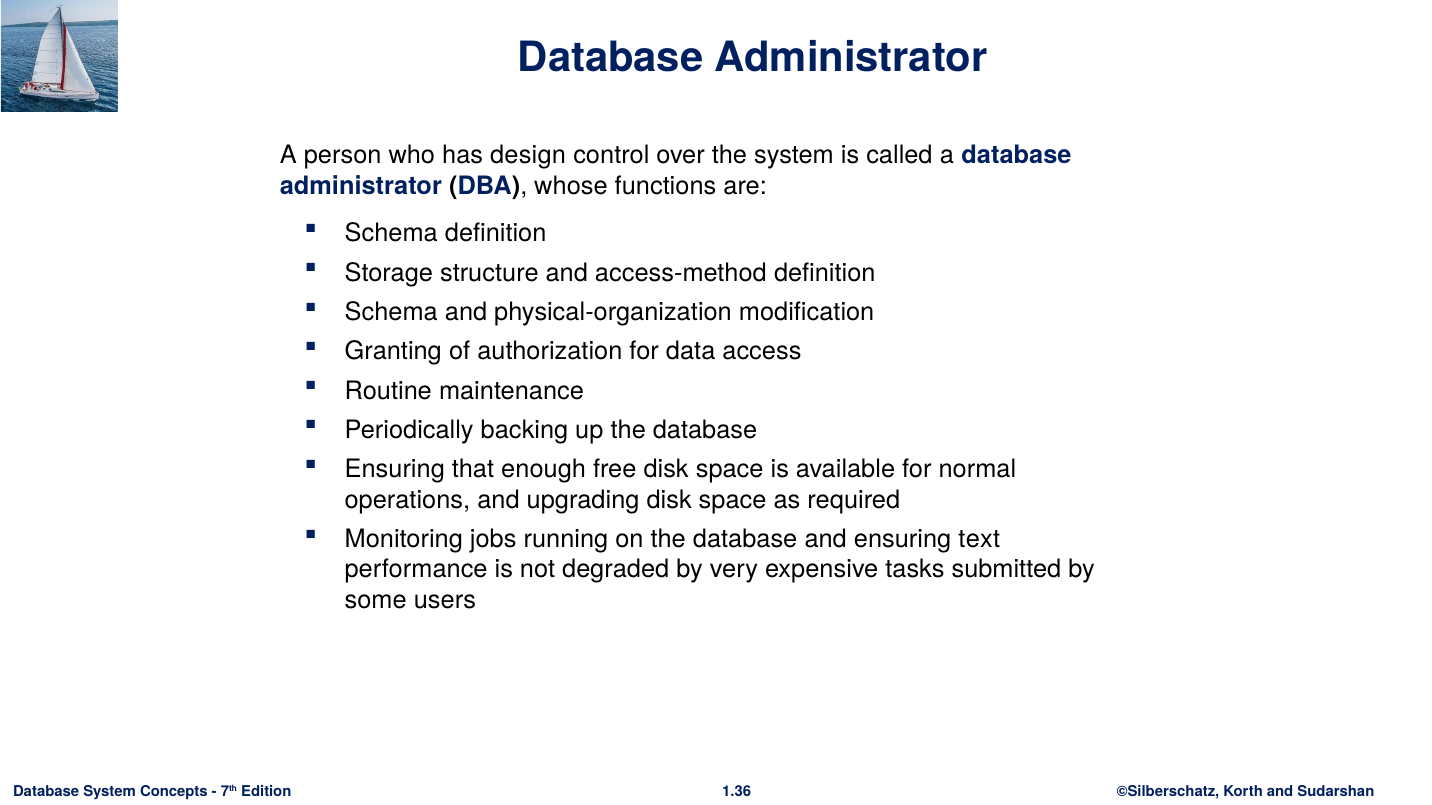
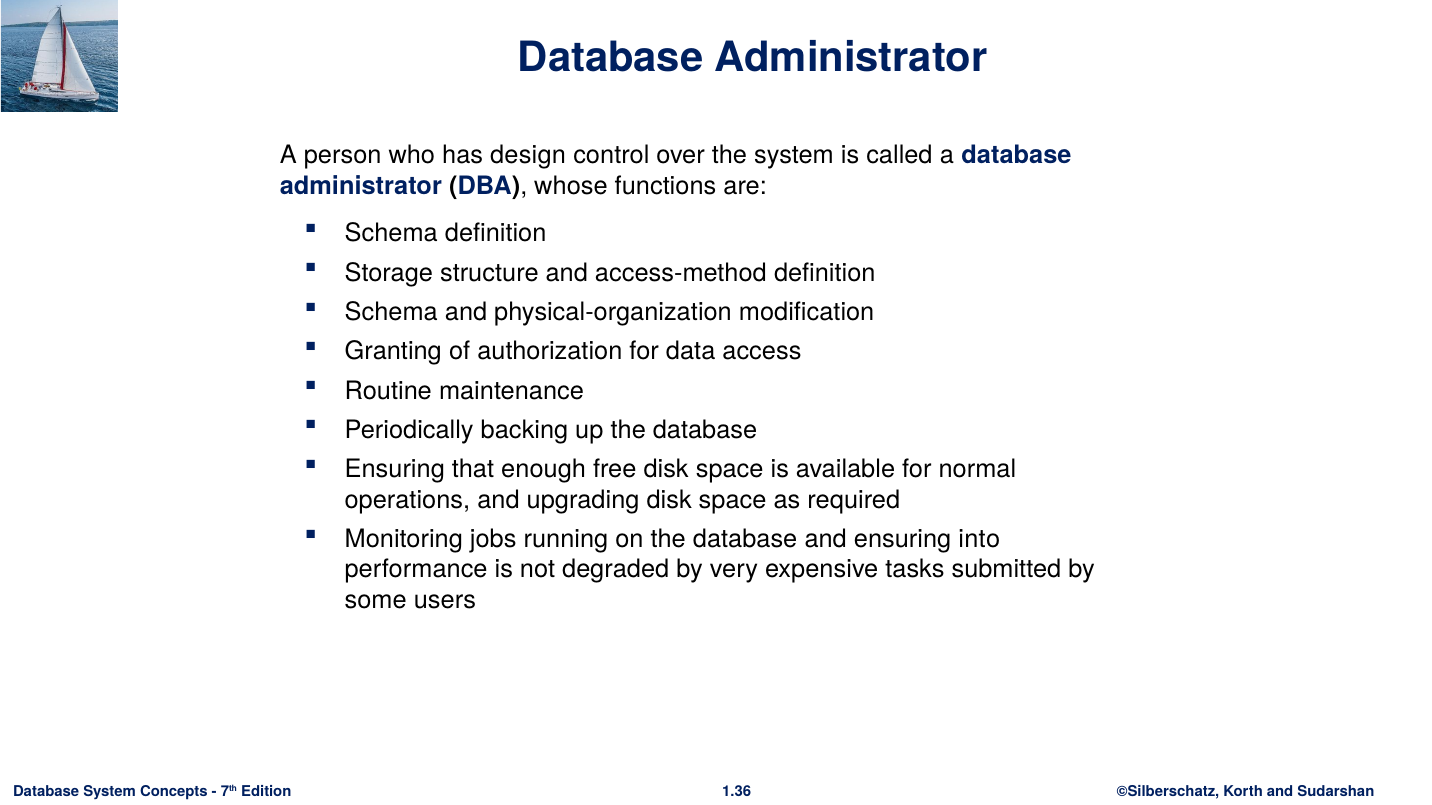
text: text -> into (979, 539)
